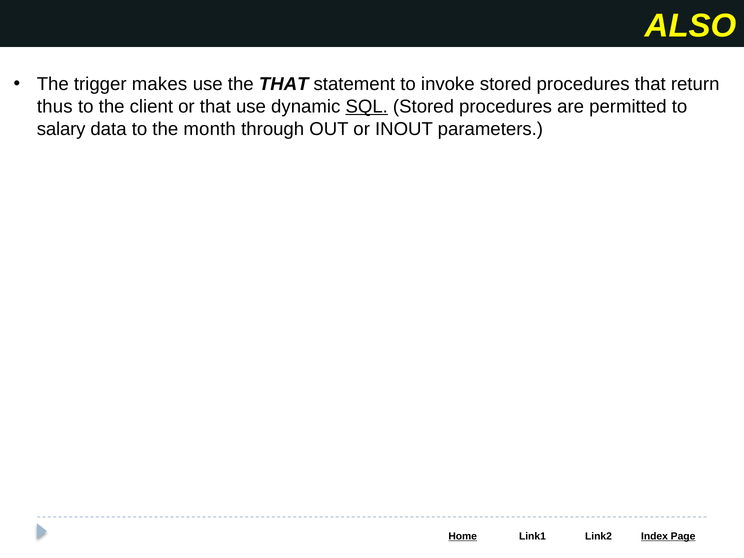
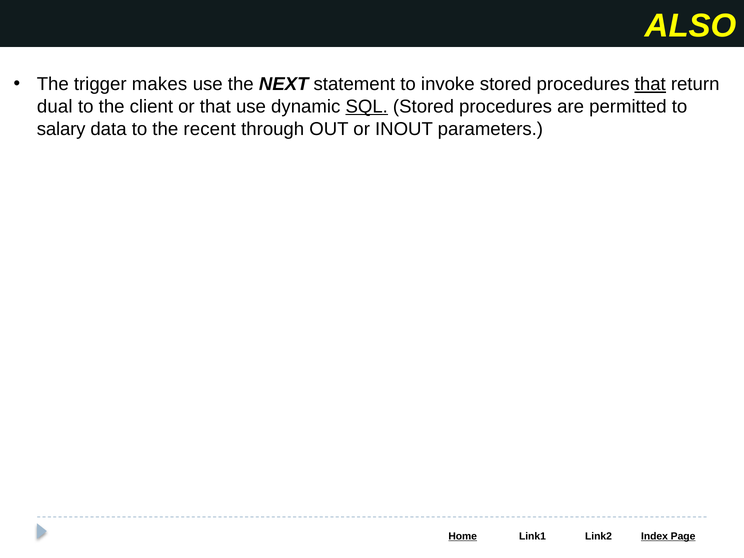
the THAT: THAT -> NEXT (284, 84)
that underline: none -> present (650, 84)
thus: thus -> dual (55, 107)
month: month -> recent (210, 129)
